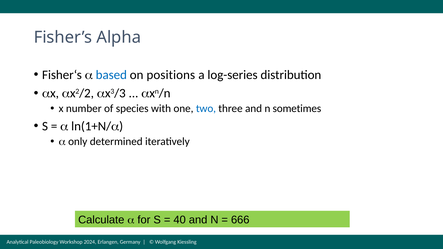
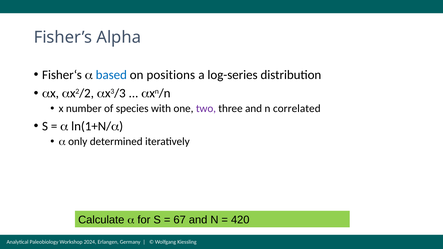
two colour: blue -> purple (206, 109)
sometimes: sometimes -> correlated (297, 109)
40: 40 -> 67 (180, 220)
666: 666 -> 420 (240, 220)
